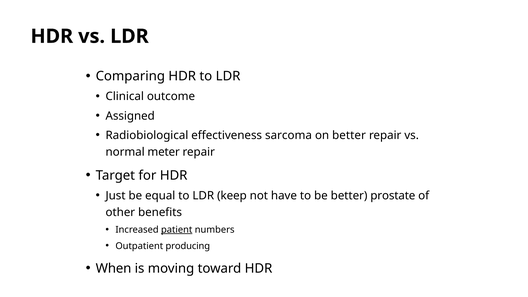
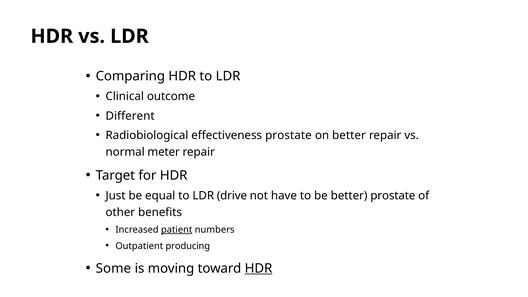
Assigned: Assigned -> Different (130, 116)
effectiveness sarcoma: sarcoma -> prostate (288, 135)
keep: keep -> drive (232, 196)
When: When -> Some (113, 268)
HDR underline: none -> present (259, 268)
